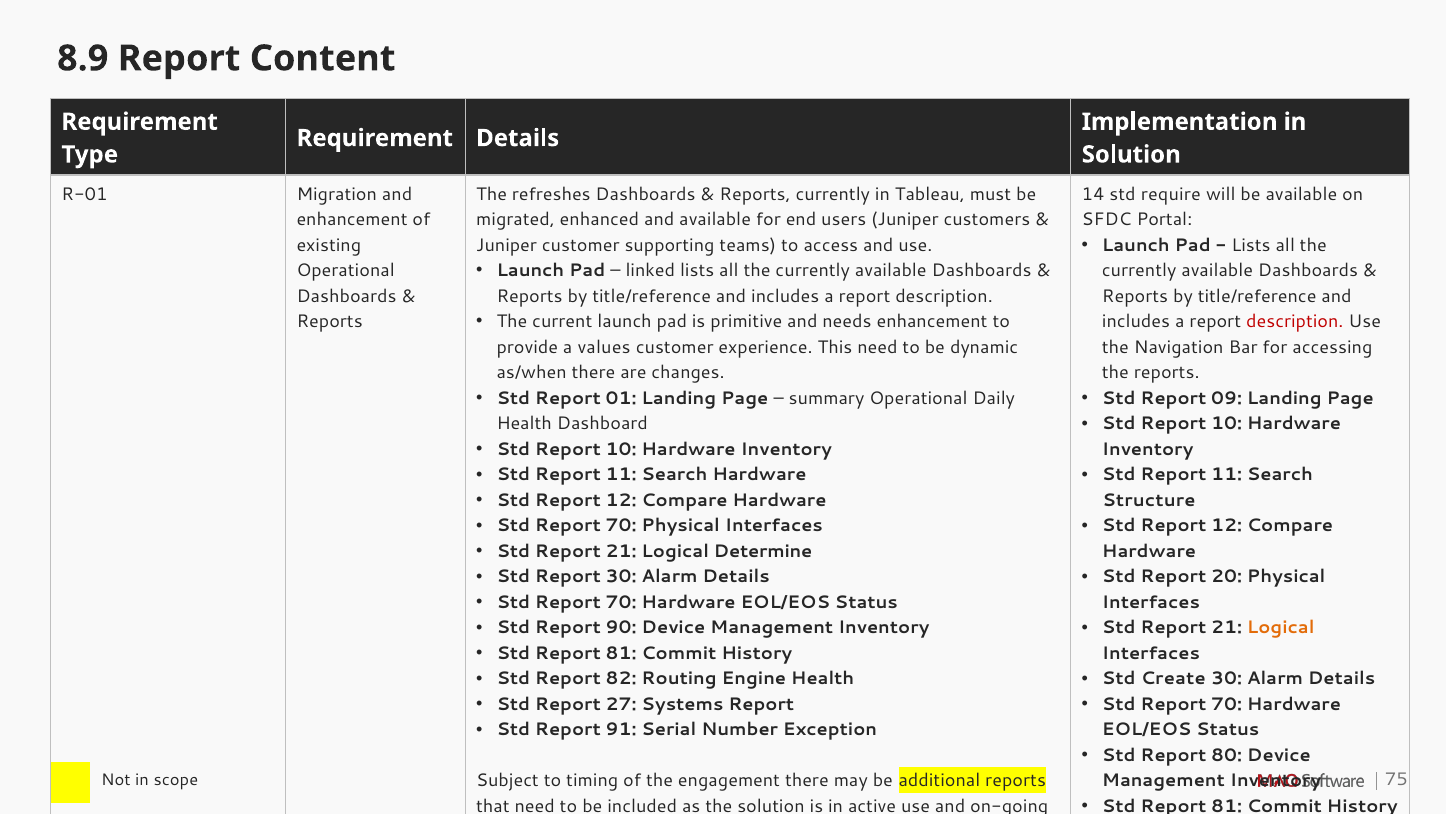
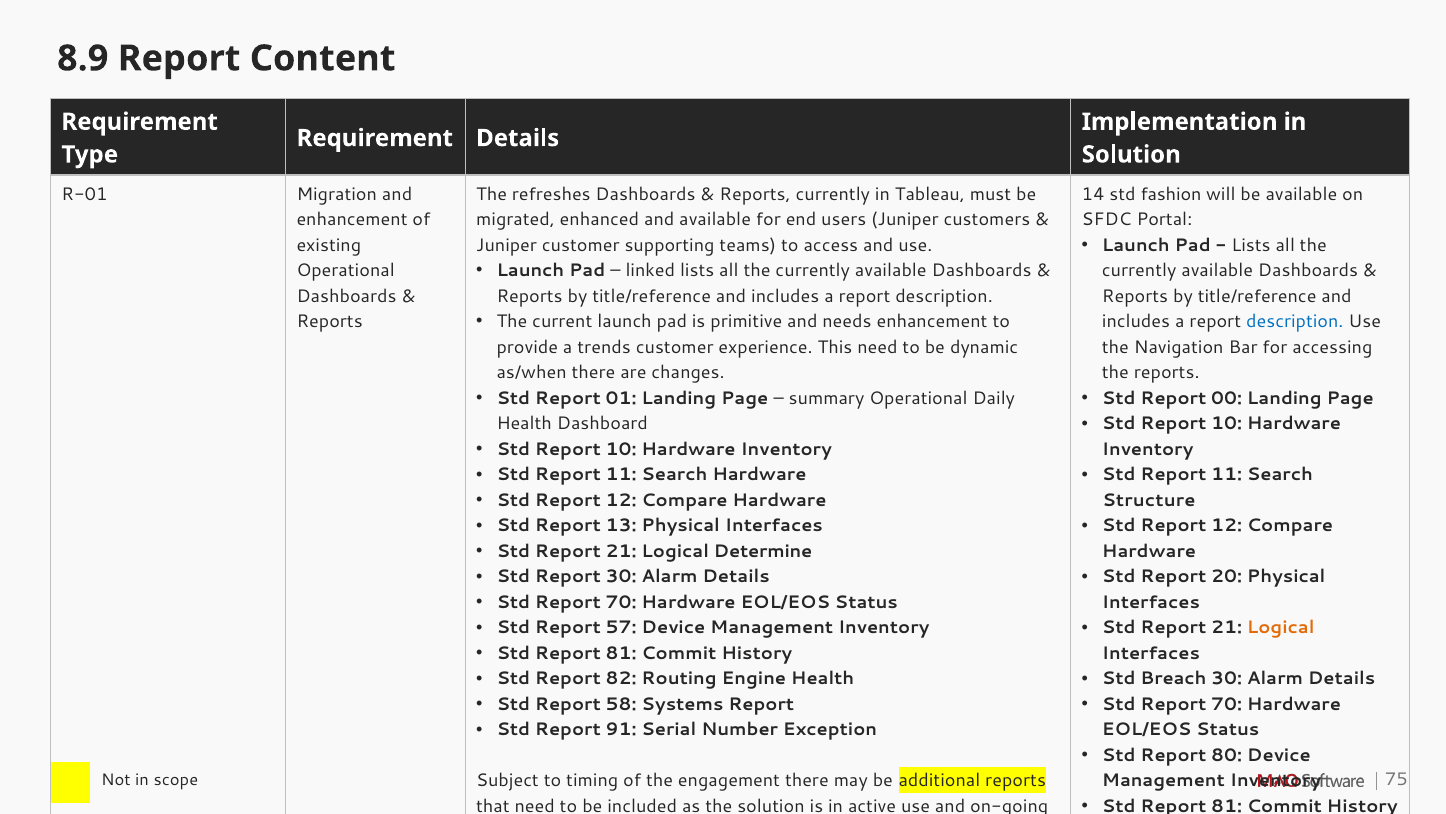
require: require -> fashion (1171, 194)
description colour: red -> blue (1295, 321)
values: values -> trends (604, 347)
09: 09 -> 00 (1227, 398)
70: 70 -> 13 (621, 525)
90: 90 -> 57 (621, 627)
Create: Create -> Breach (1173, 678)
27: 27 -> 58 (621, 704)
